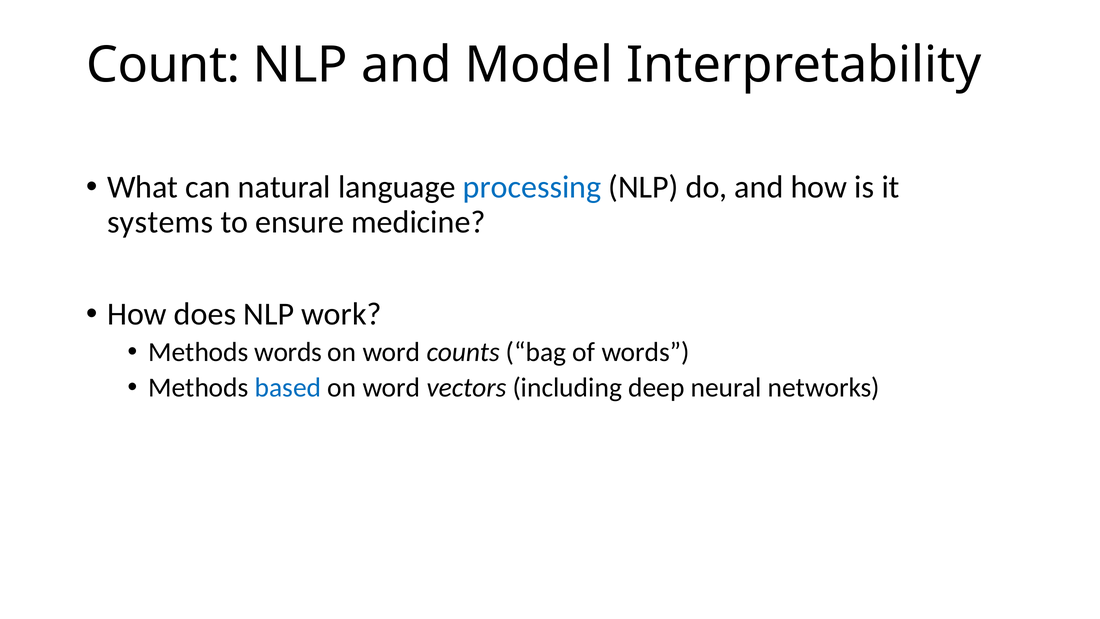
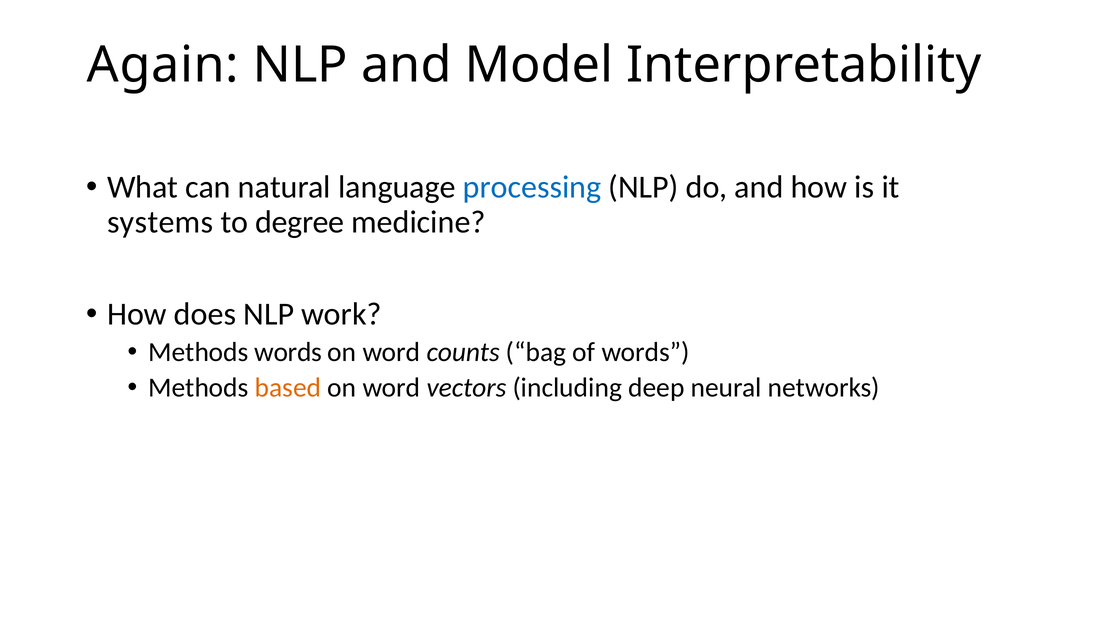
Count: Count -> Again (163, 65)
ensure: ensure -> degree (300, 222)
based colour: blue -> orange (288, 387)
